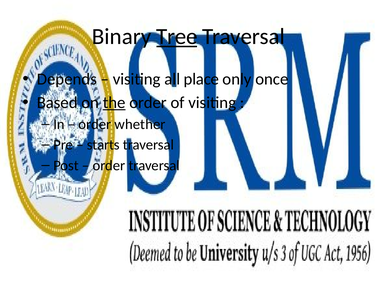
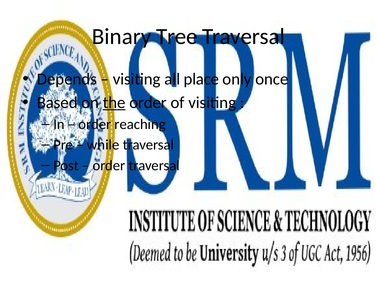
Tree underline: present -> none (177, 36)
whether: whether -> reaching (140, 124)
starts: starts -> while (103, 145)
